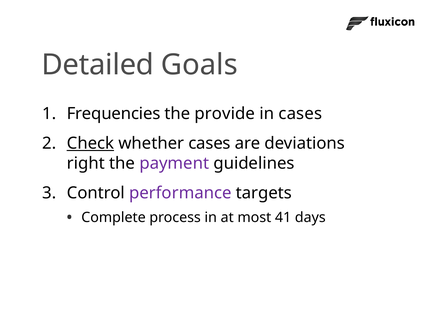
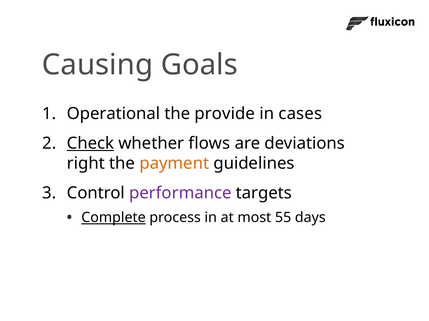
Detailed: Detailed -> Causing (98, 65)
Frequencies: Frequencies -> Operational (113, 114)
whether cases: cases -> flows (209, 144)
payment colour: purple -> orange (174, 164)
Complete underline: none -> present (114, 218)
41: 41 -> 55 (283, 218)
